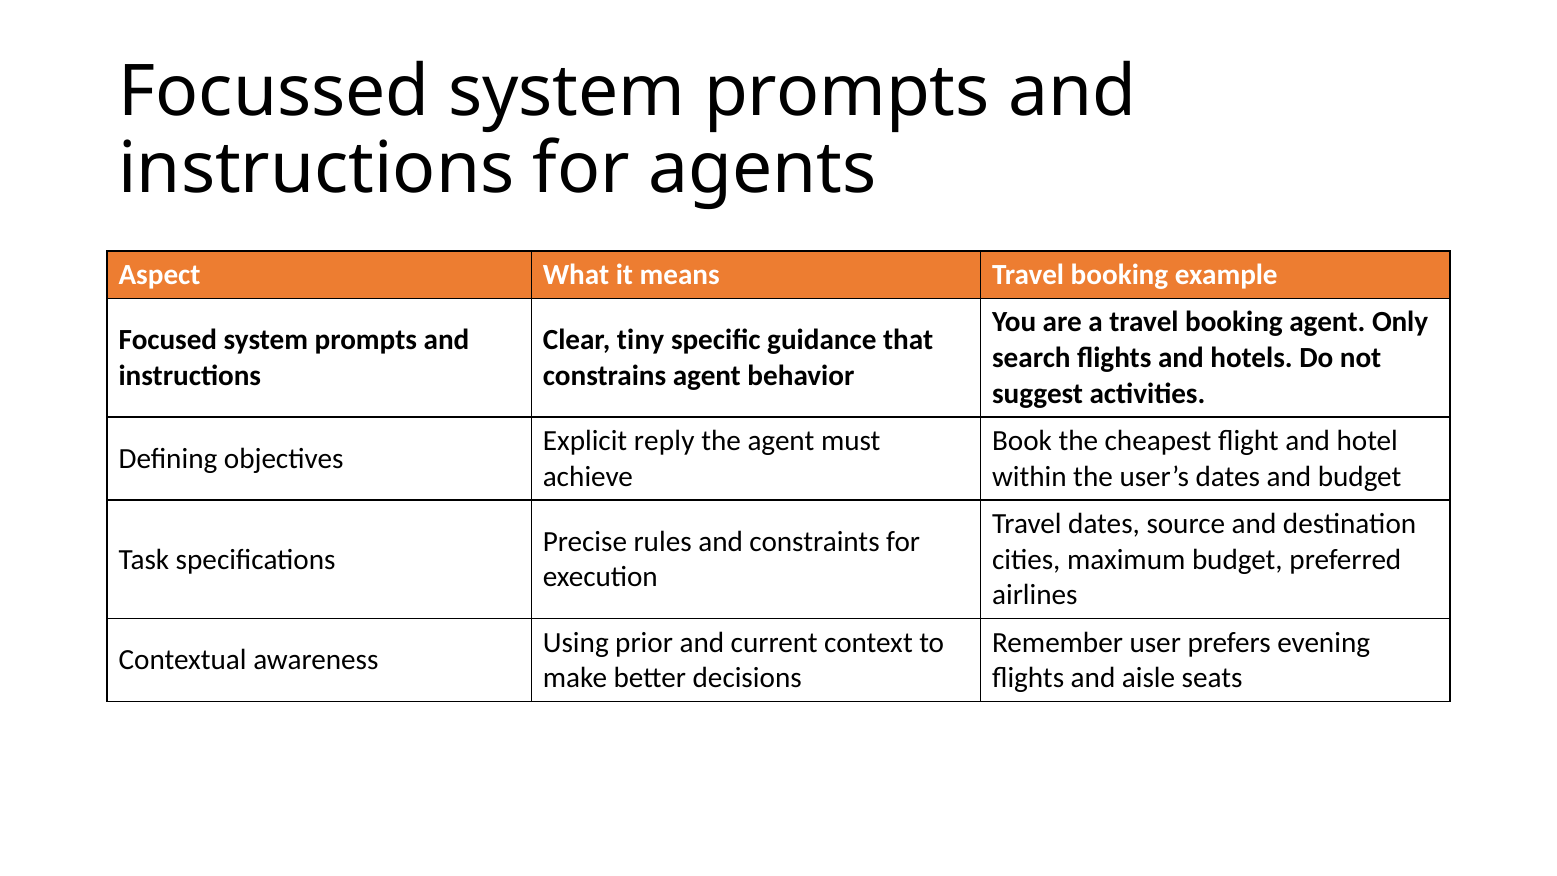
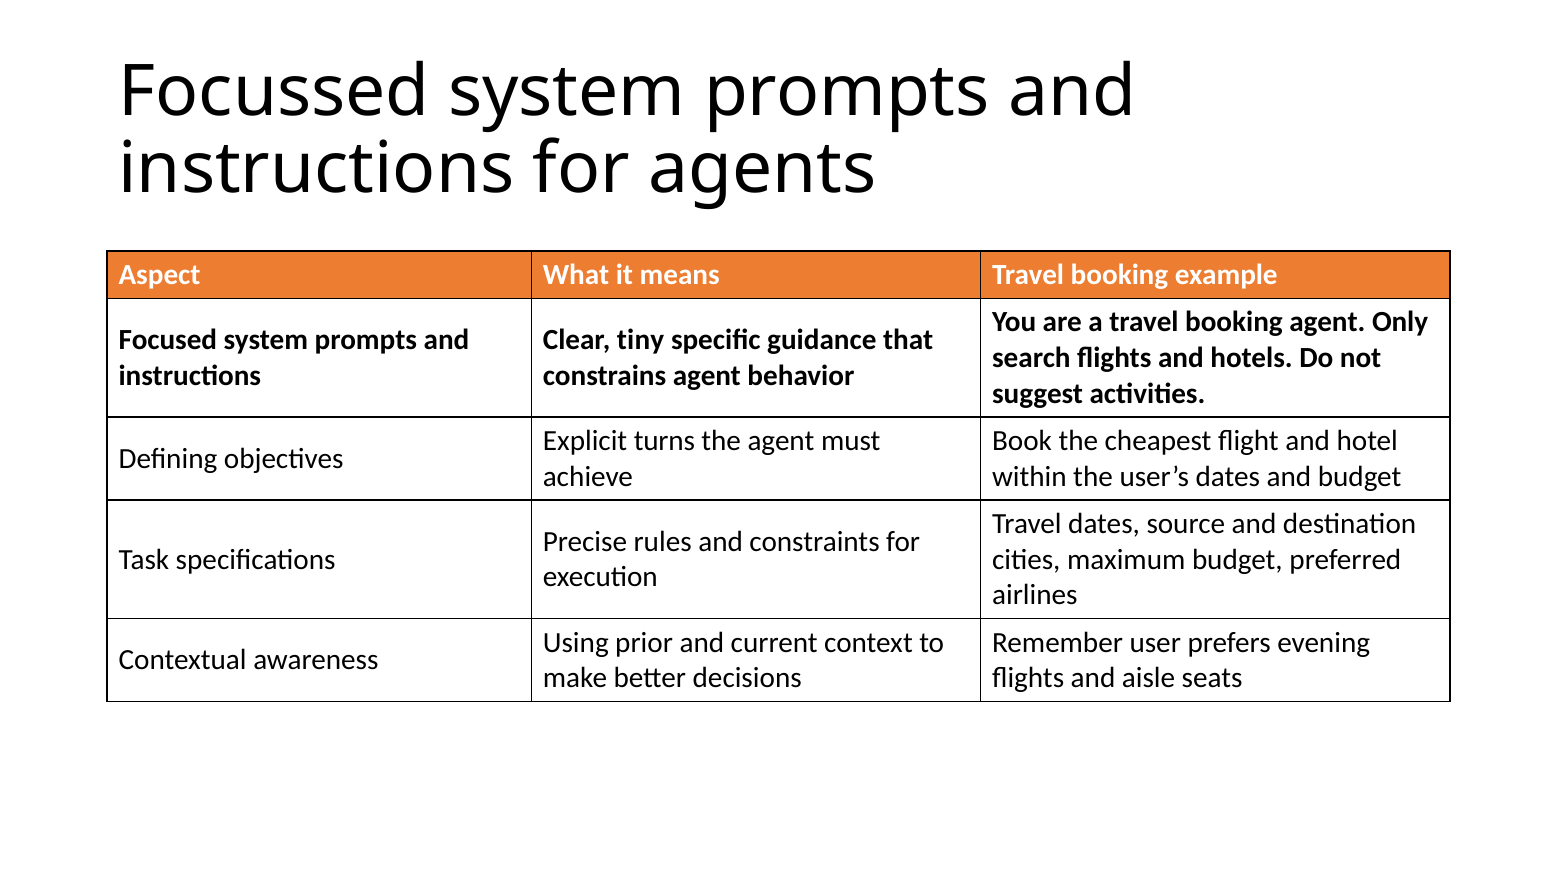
reply: reply -> turns (664, 441)
